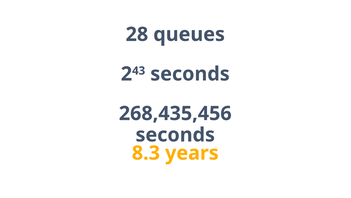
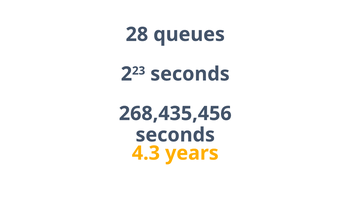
43: 43 -> 23 (139, 71)
8.3: 8.3 -> 4.3 (146, 153)
